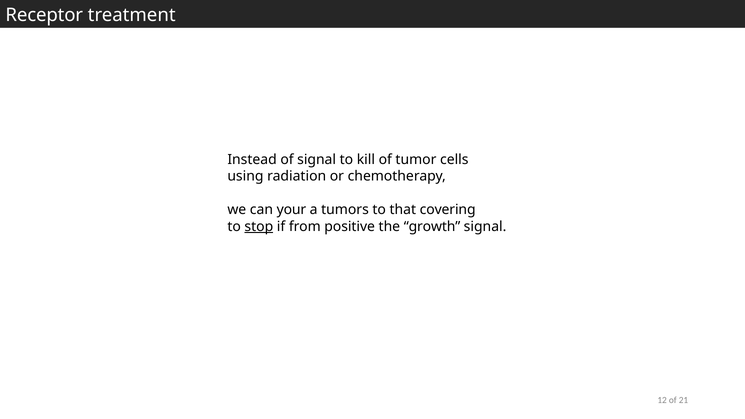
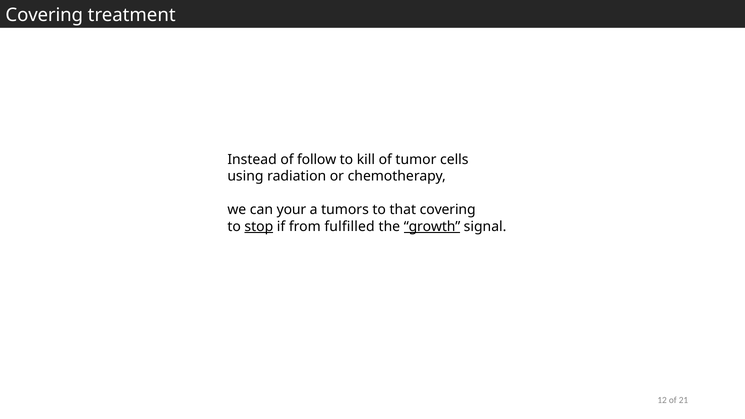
Receptor: Receptor -> Covering (44, 15)
of signal: signal -> follow (317, 160)
positive: positive -> fulfilled (350, 227)
growth underline: none -> present (432, 227)
